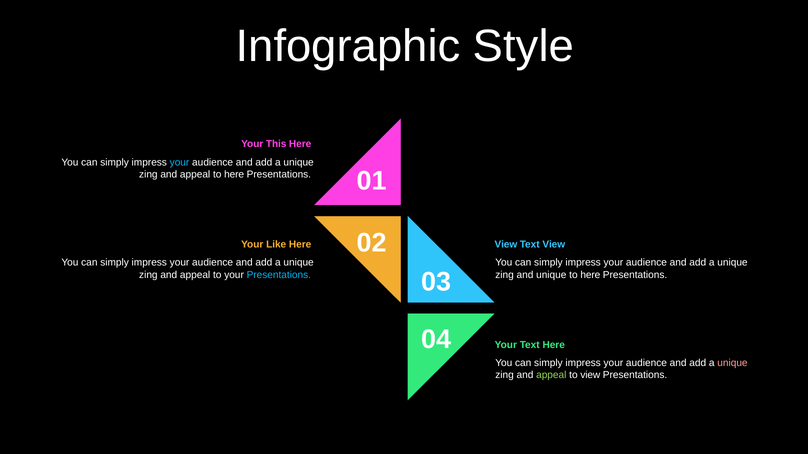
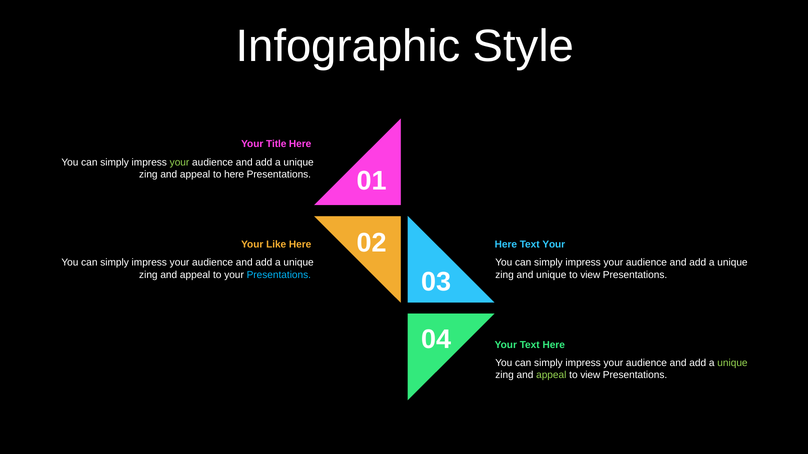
This: This -> Title (276, 144)
your colour: light blue -> light green (180, 162)
View: View -> Here (506, 245)
Text View: View -> Your (554, 245)
here: here -> view (590, 275)
unique colour: pink -> light green (732, 363)
